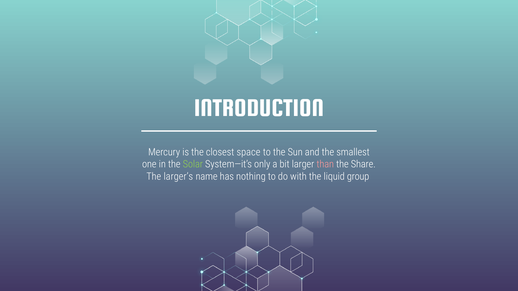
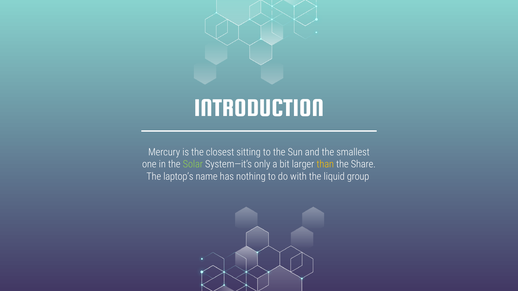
space: space -> sitting (249, 152)
than colour: pink -> yellow (325, 165)
larger’s: larger’s -> laptop’s (178, 177)
